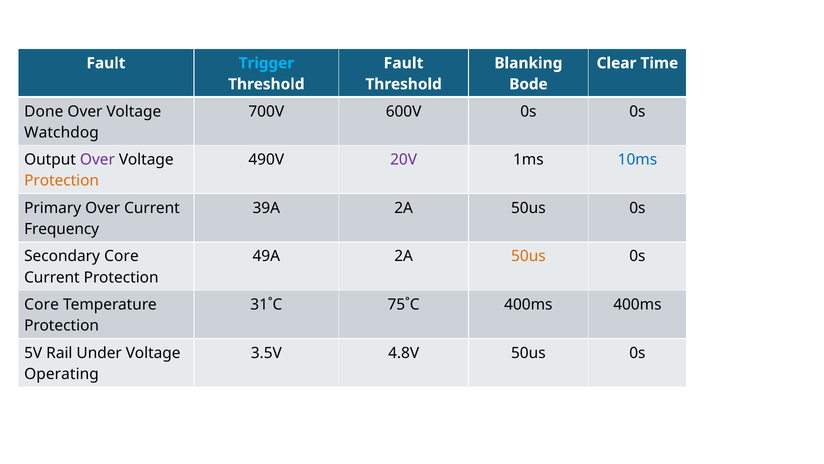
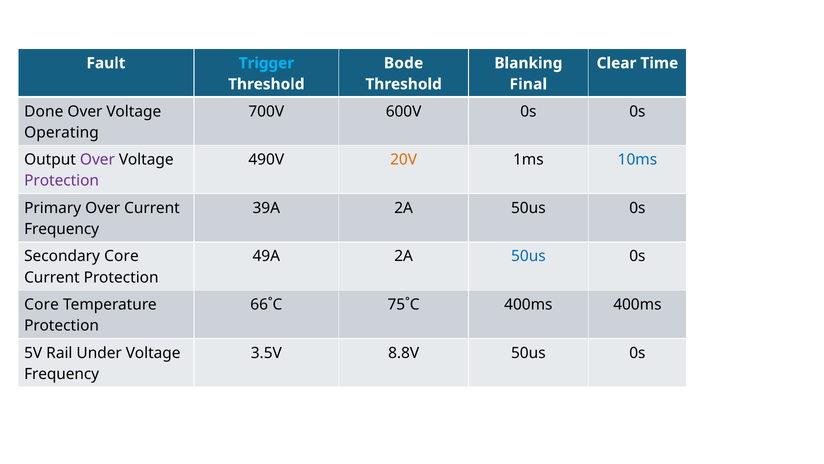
Fault: Fault -> Bode (404, 63)
Bode: Bode -> Final (528, 84)
Watchdog: Watchdog -> Operating (62, 132)
20V colour: purple -> orange (404, 160)
Protection colour: orange -> purple (62, 181)
50us colour: orange -> blue (528, 256)
31˚C: 31˚C -> 66˚C (266, 304)
4.8V: 4.8V -> 8.8V (404, 353)
Operating: Operating -> Frequency (62, 374)
